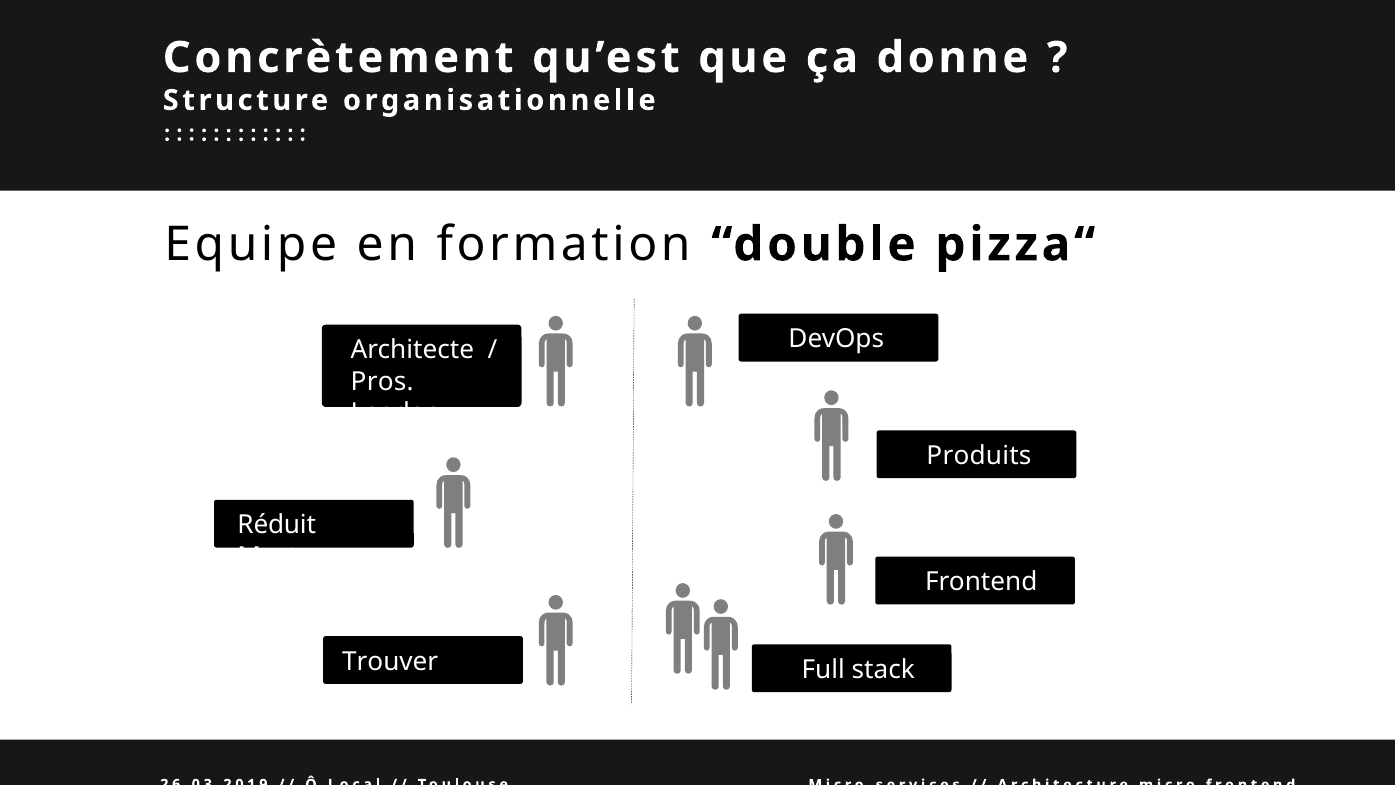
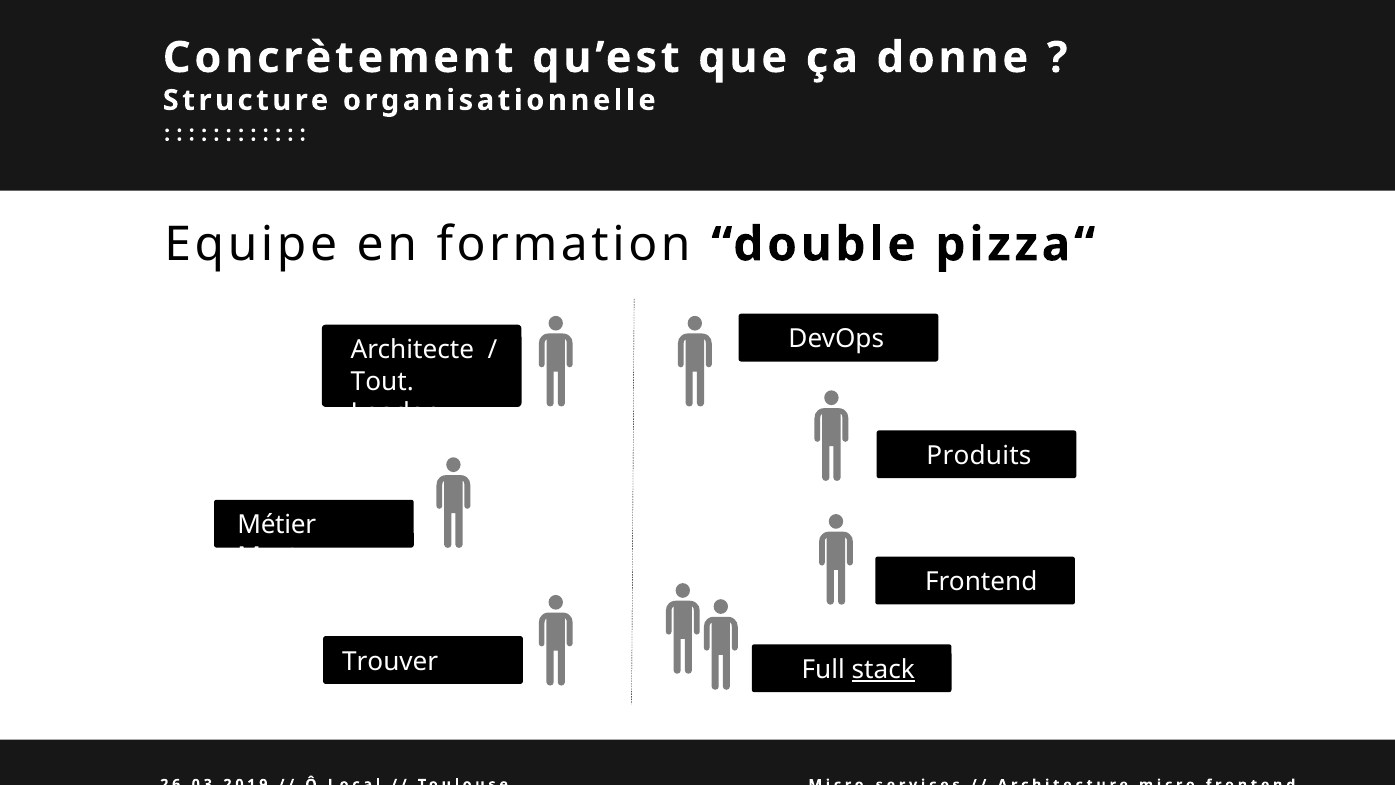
Pros: Pros -> Tout (382, 381)
Réduit: Réduit -> Métier (277, 525)
stack underline: none -> present (883, 670)
